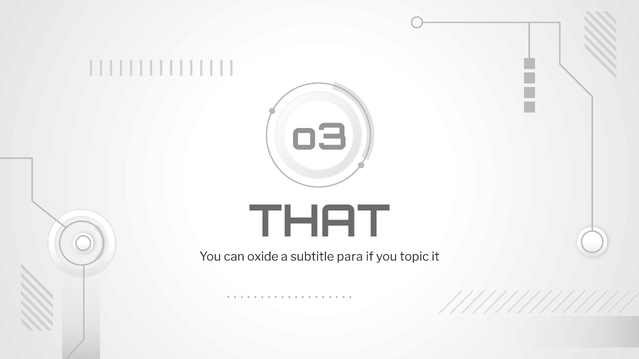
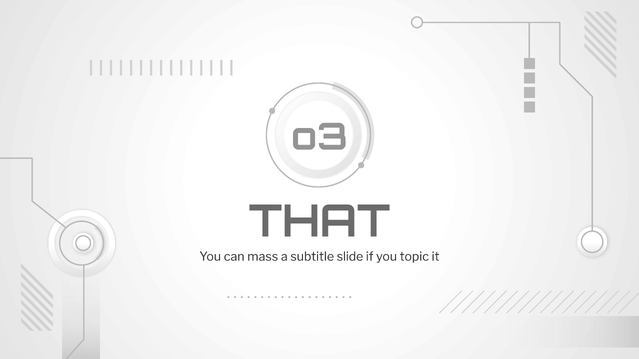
oxide: oxide -> mass (263, 257)
para: para -> slide (350, 257)
